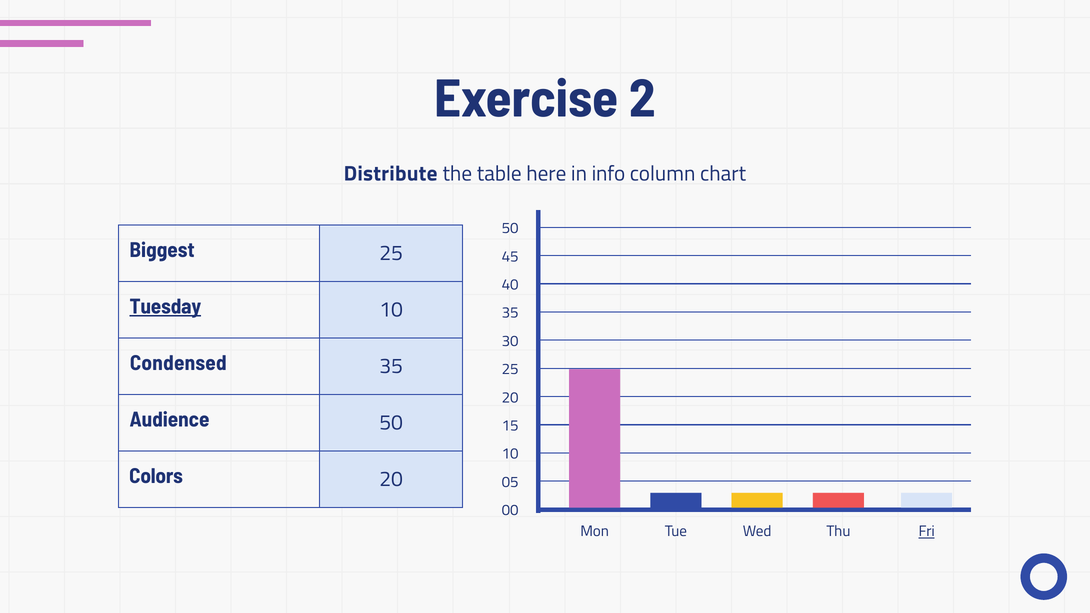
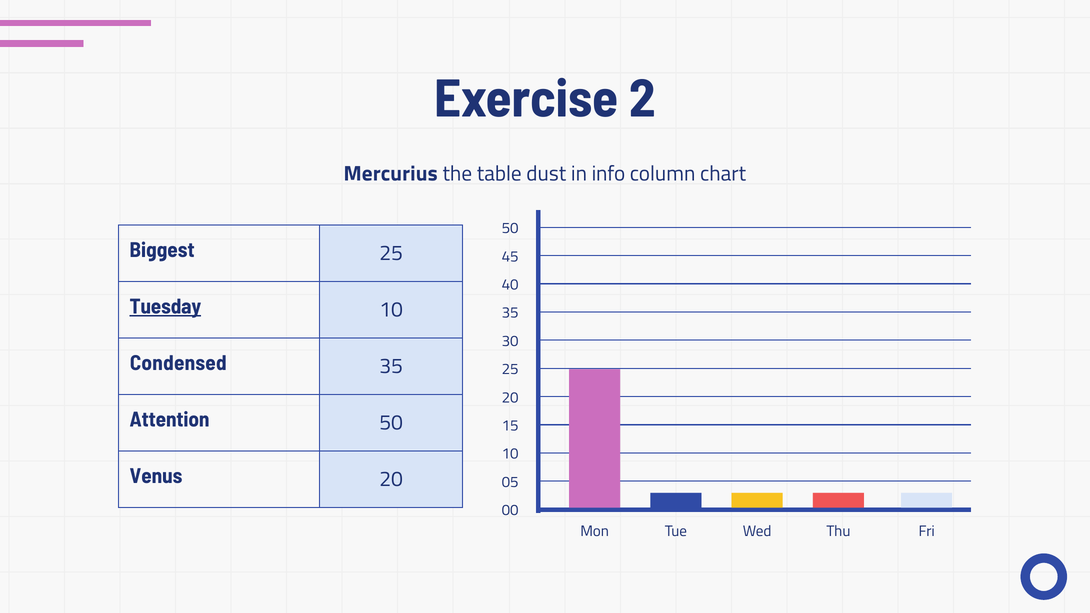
Distribute: Distribute -> Mercurius (391, 174)
here: here -> dust (546, 174)
Audience: Audience -> Attention (170, 420)
Colors: Colors -> Venus (156, 476)
Fri underline: present -> none (927, 532)
